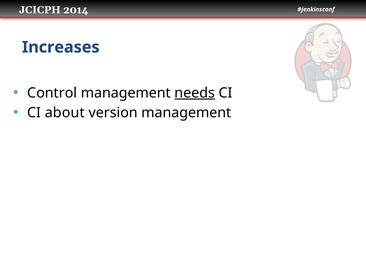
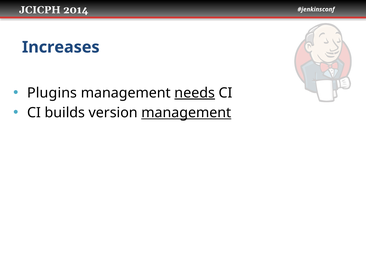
Control: Control -> Plugins (52, 93)
about: about -> builds (65, 113)
management underline: none -> present (186, 113)
